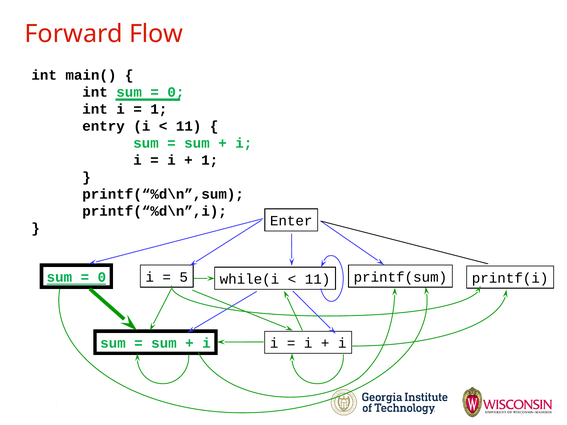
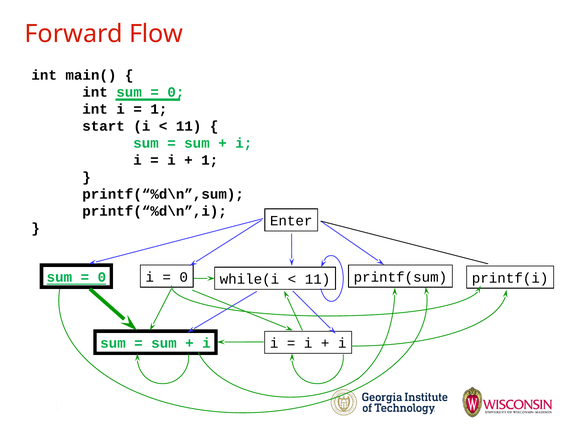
entry: entry -> start (104, 126)
5: 5 -> 0 (184, 277)
